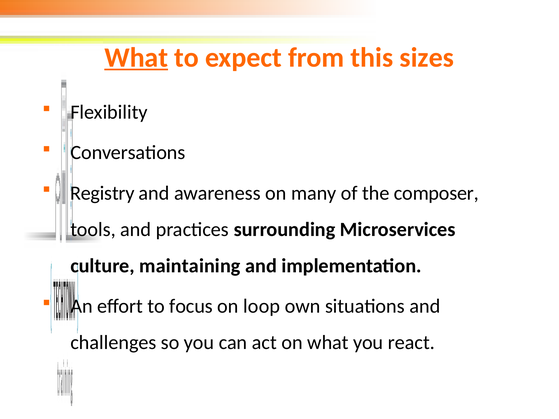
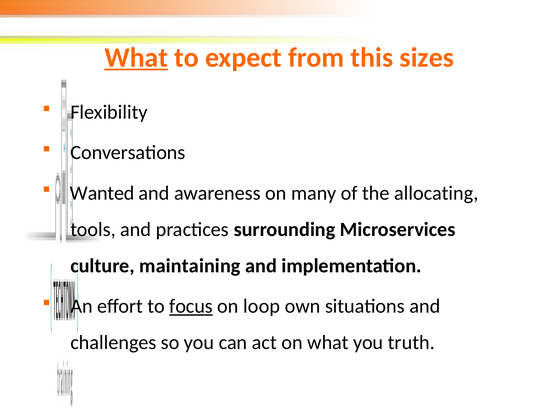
Registry: Registry -> Wanted (102, 193)
composer: composer -> allocating (436, 193)
focus underline: none -> present (191, 306)
react: react -> truth (411, 343)
